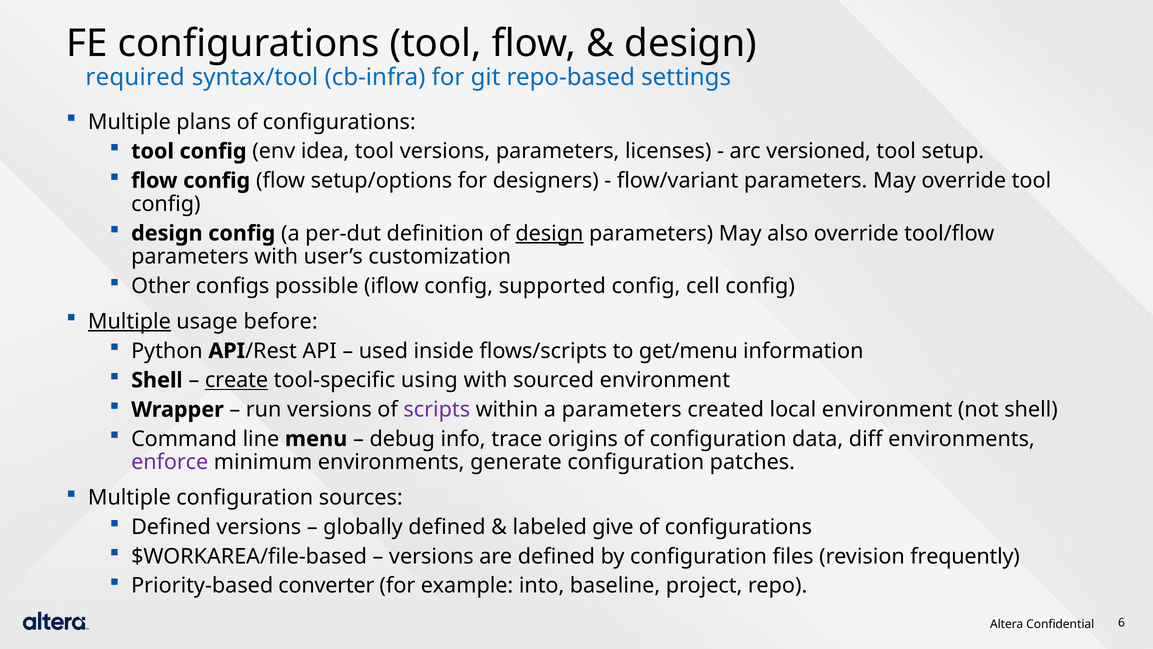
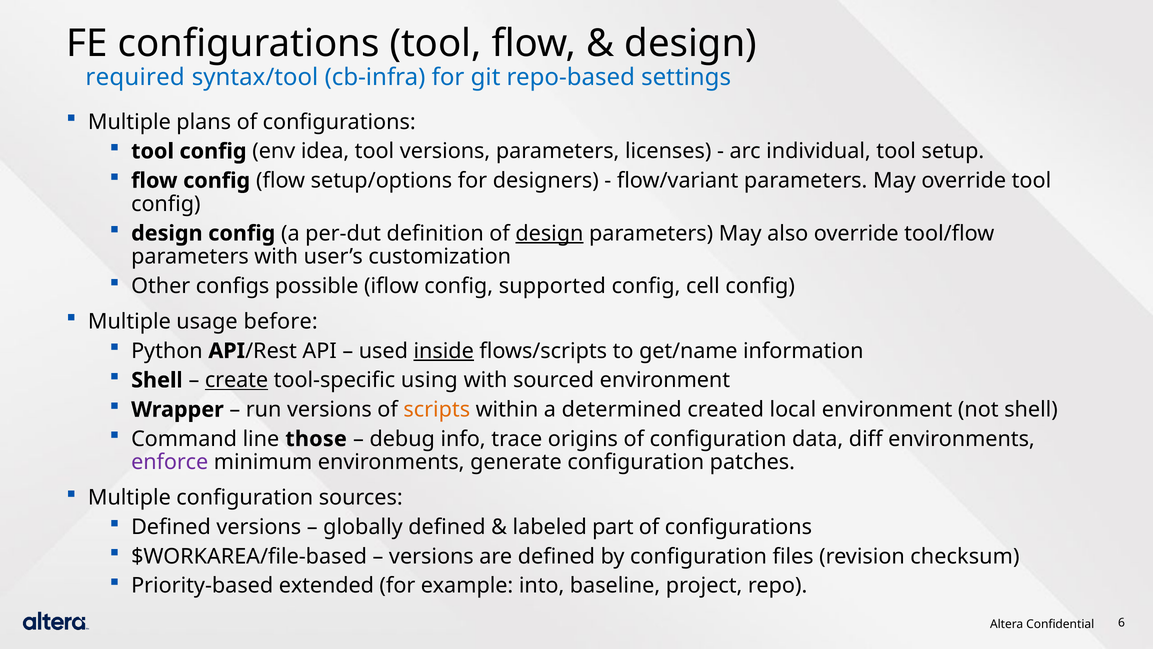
versioned: versioned -> individual (818, 151)
Multiple underline: present -> none (129, 321)
inside underline: none -> present (444, 351)
get/menu: get/menu -> get/name (688, 351)
scripts colour: purple -> orange (437, 409)
a parameters: parameters -> determined (622, 409)
menu: menu -> those (316, 439)
give: give -> part (613, 527)
frequently: frequently -> checksum (965, 556)
converter: converter -> extended (326, 585)
